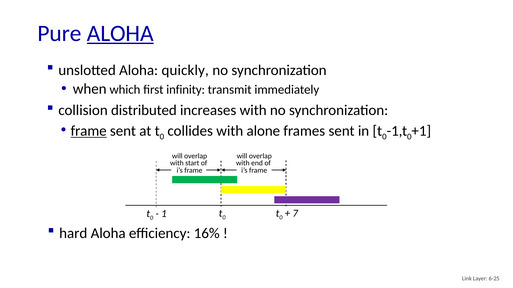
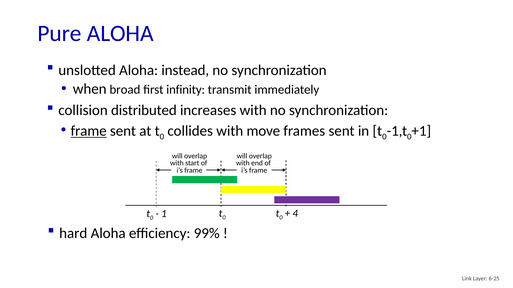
ALOHA underline: present -> none (120, 33)
quickly: quickly -> instead (185, 70)
which: which -> broad (125, 90)
alone: alone -> move (263, 131)
7: 7 -> 4 (295, 214)
16%: 16% -> 99% (207, 234)
